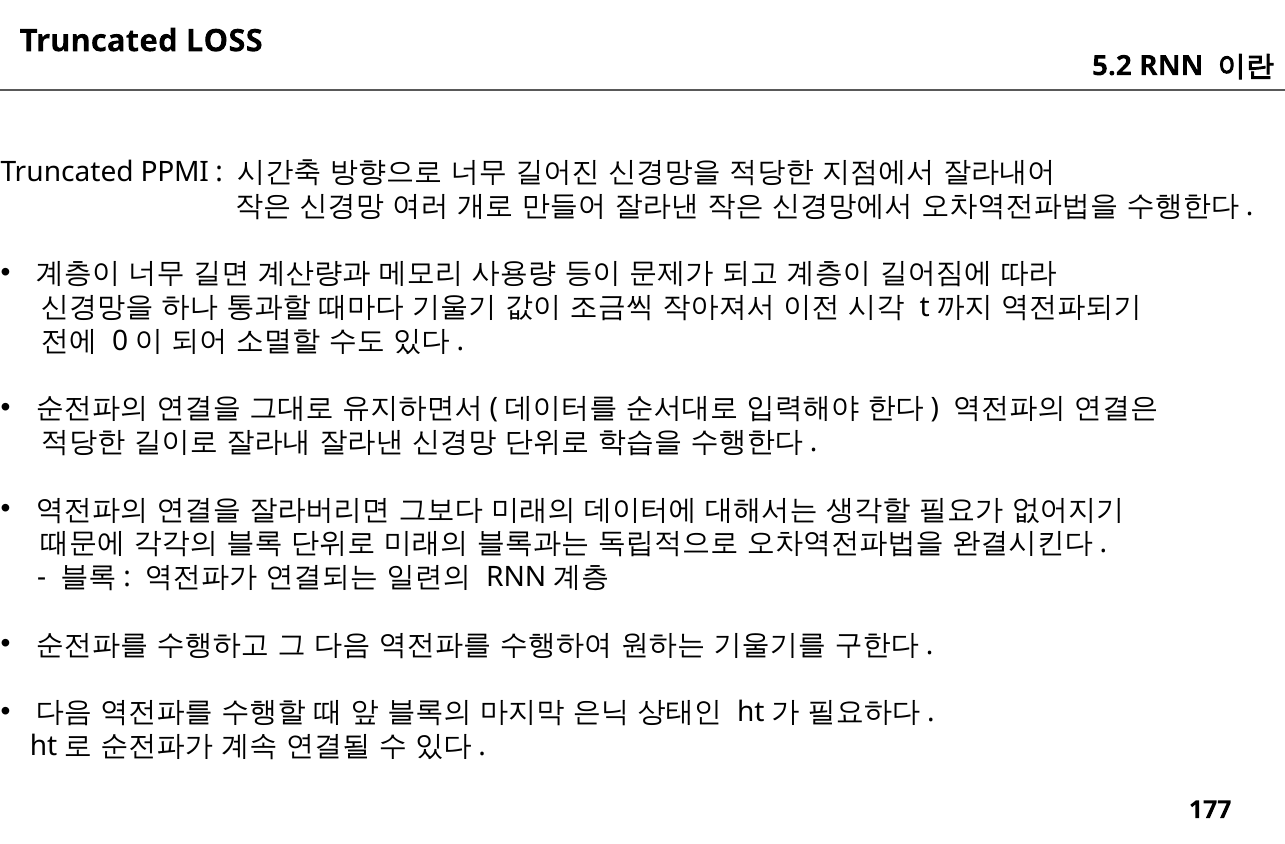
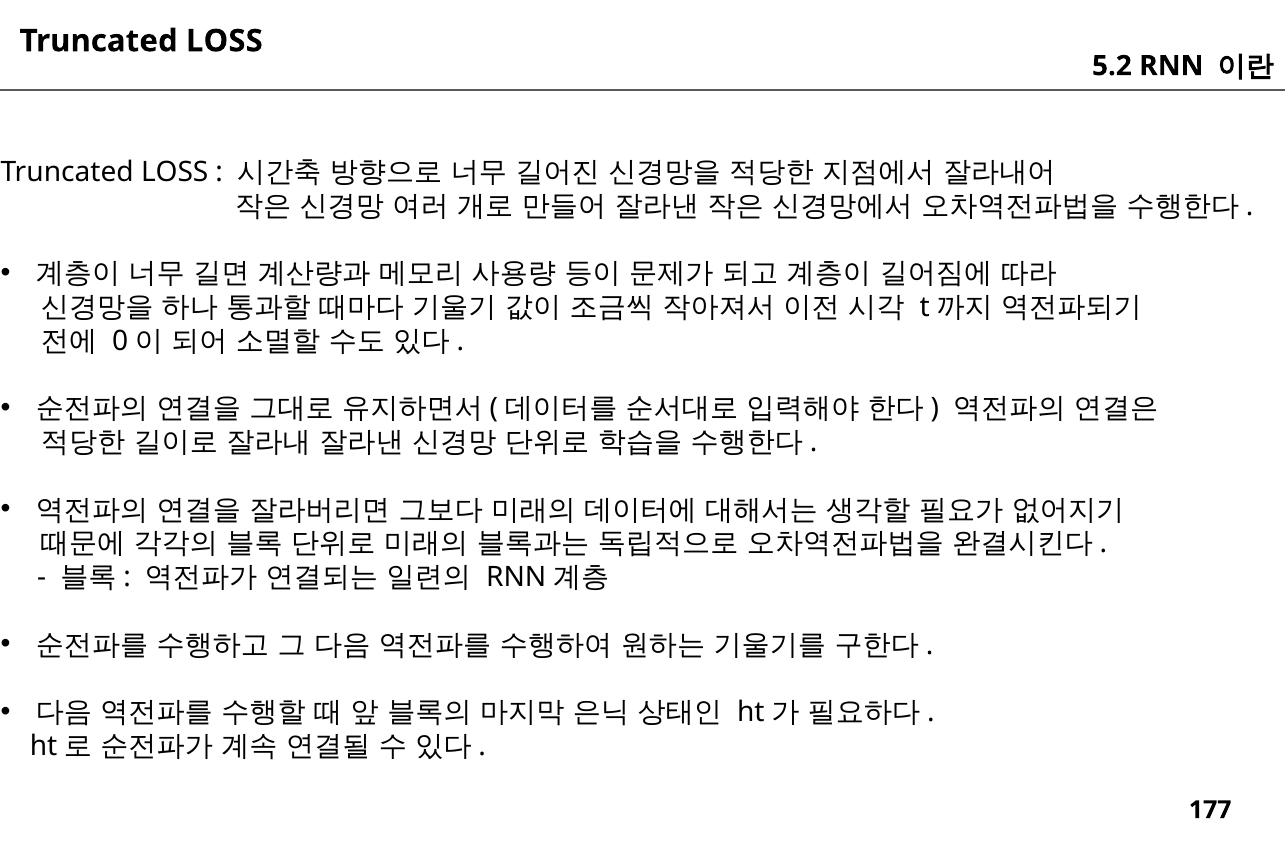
PPMI: PPMI -> LOSS (175, 172)
